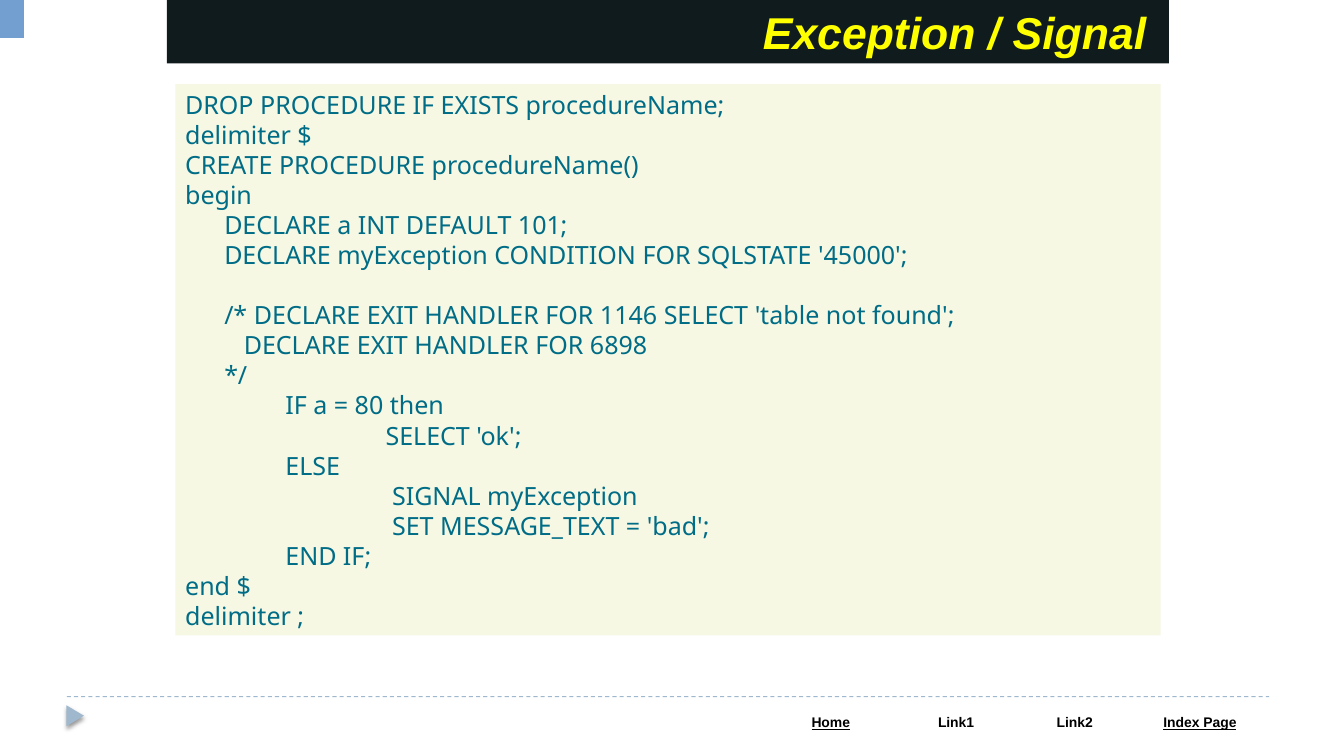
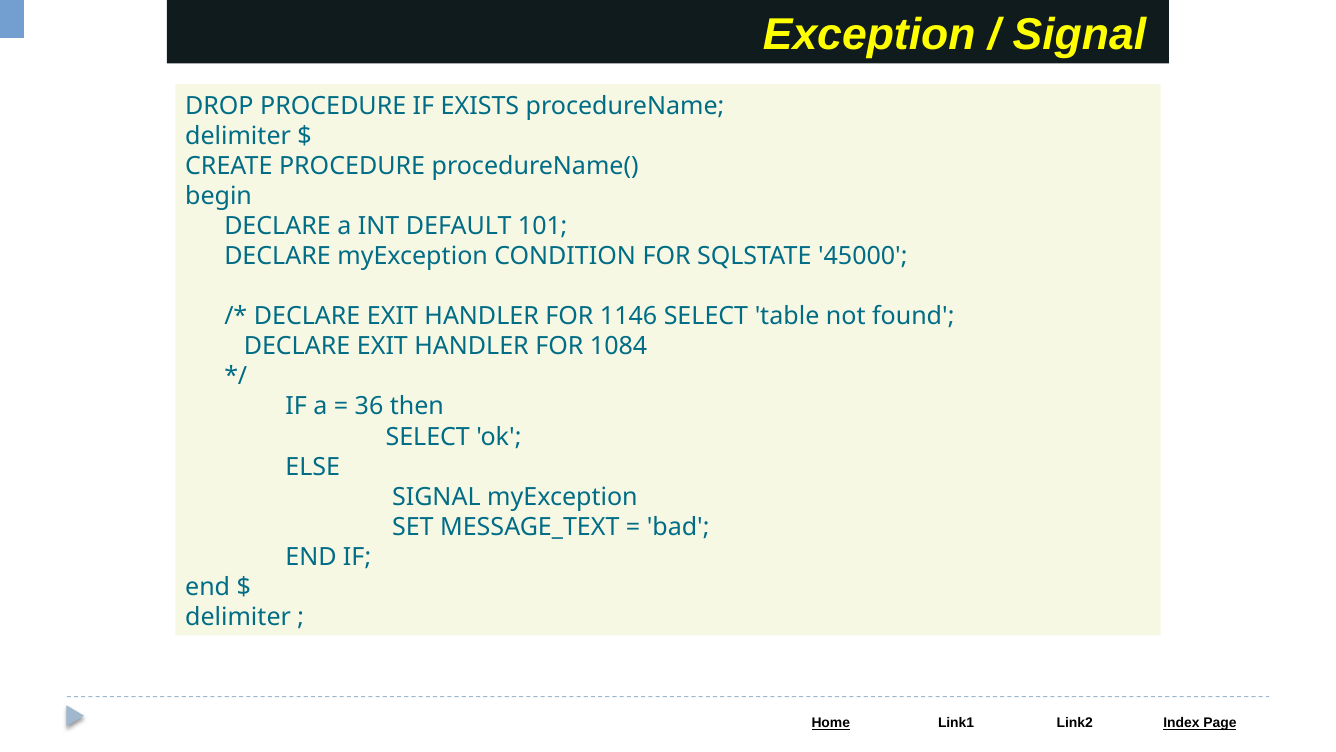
6898: 6898 -> 1084 (619, 346)
80: 80 -> 36 (369, 406)
